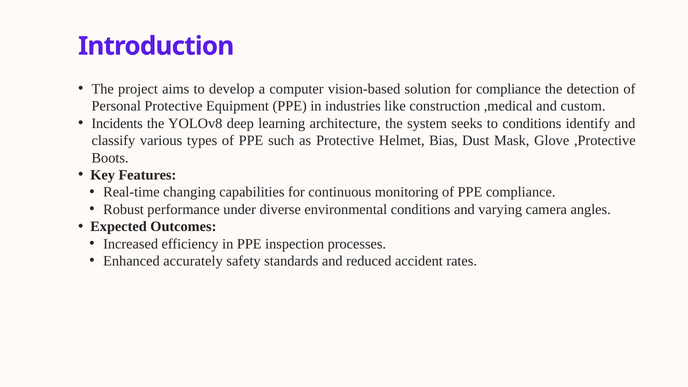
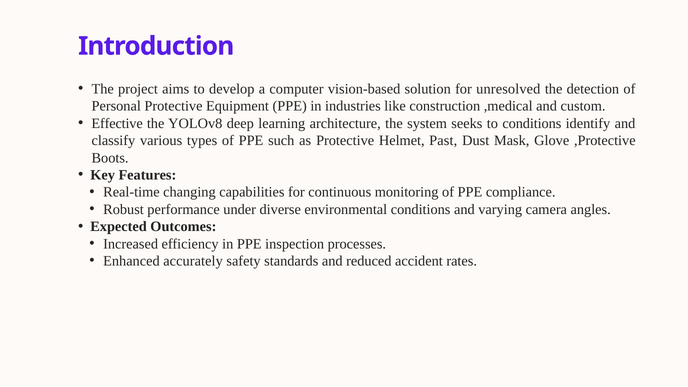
for compliance: compliance -> unresolved (508, 89)
Incidents: Incidents -> Effective (117, 123)
Bias: Bias -> Past (443, 141)
